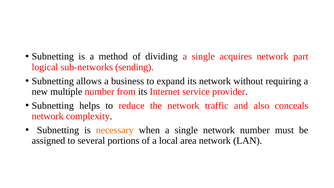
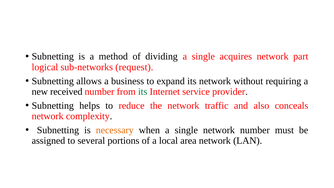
sending: sending -> request (134, 67)
multiple: multiple -> received (66, 92)
its colour: black -> green (143, 92)
